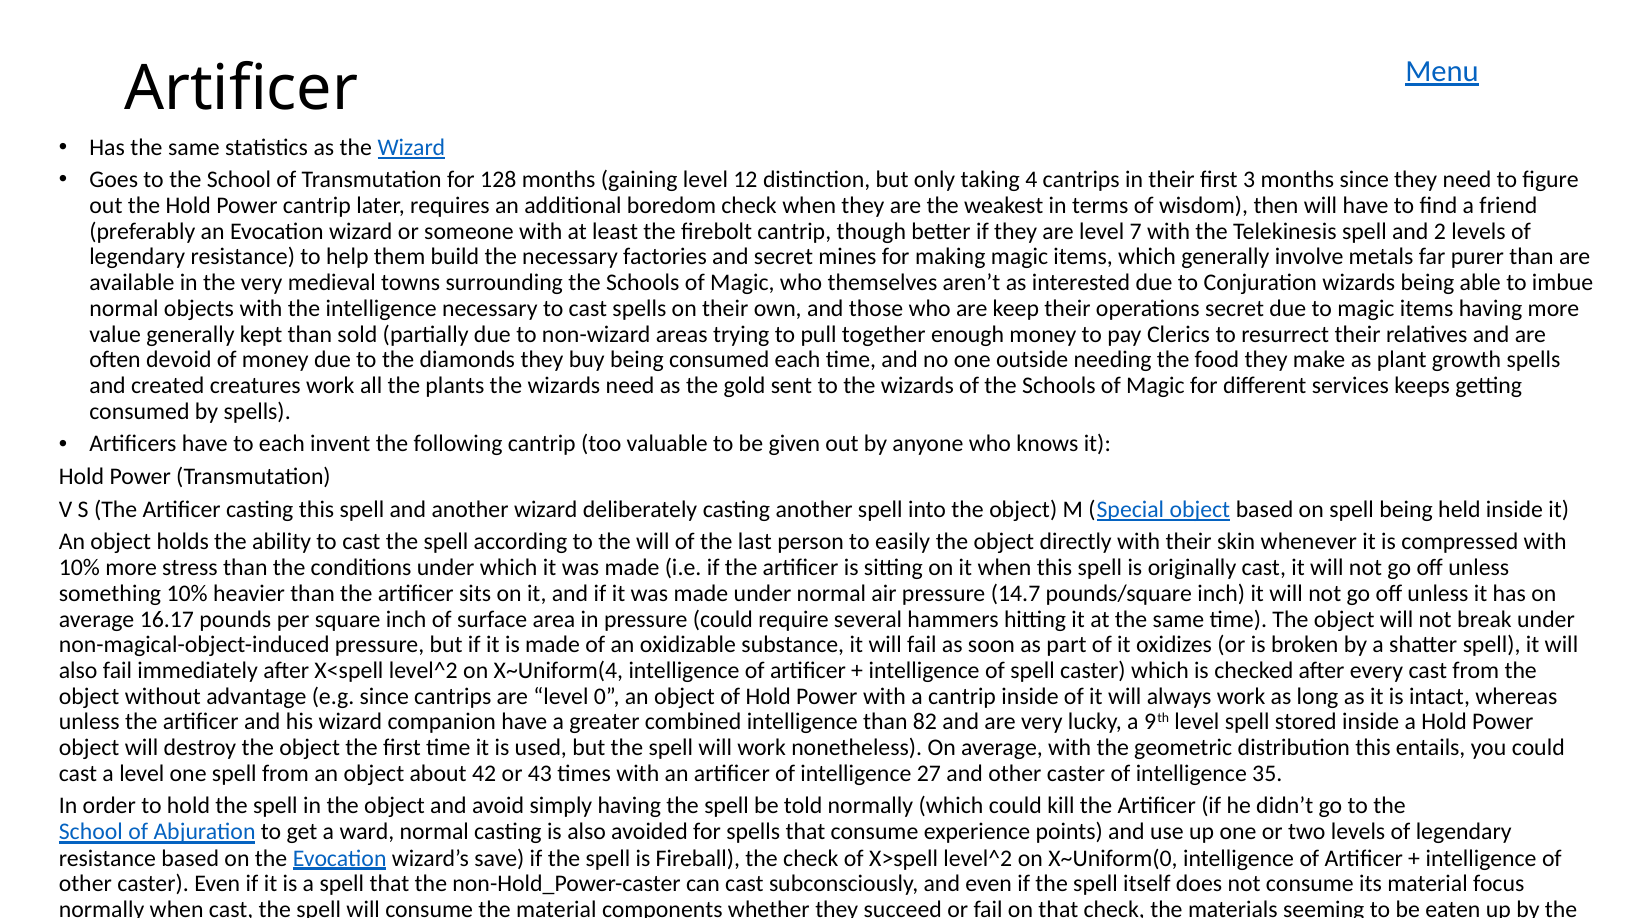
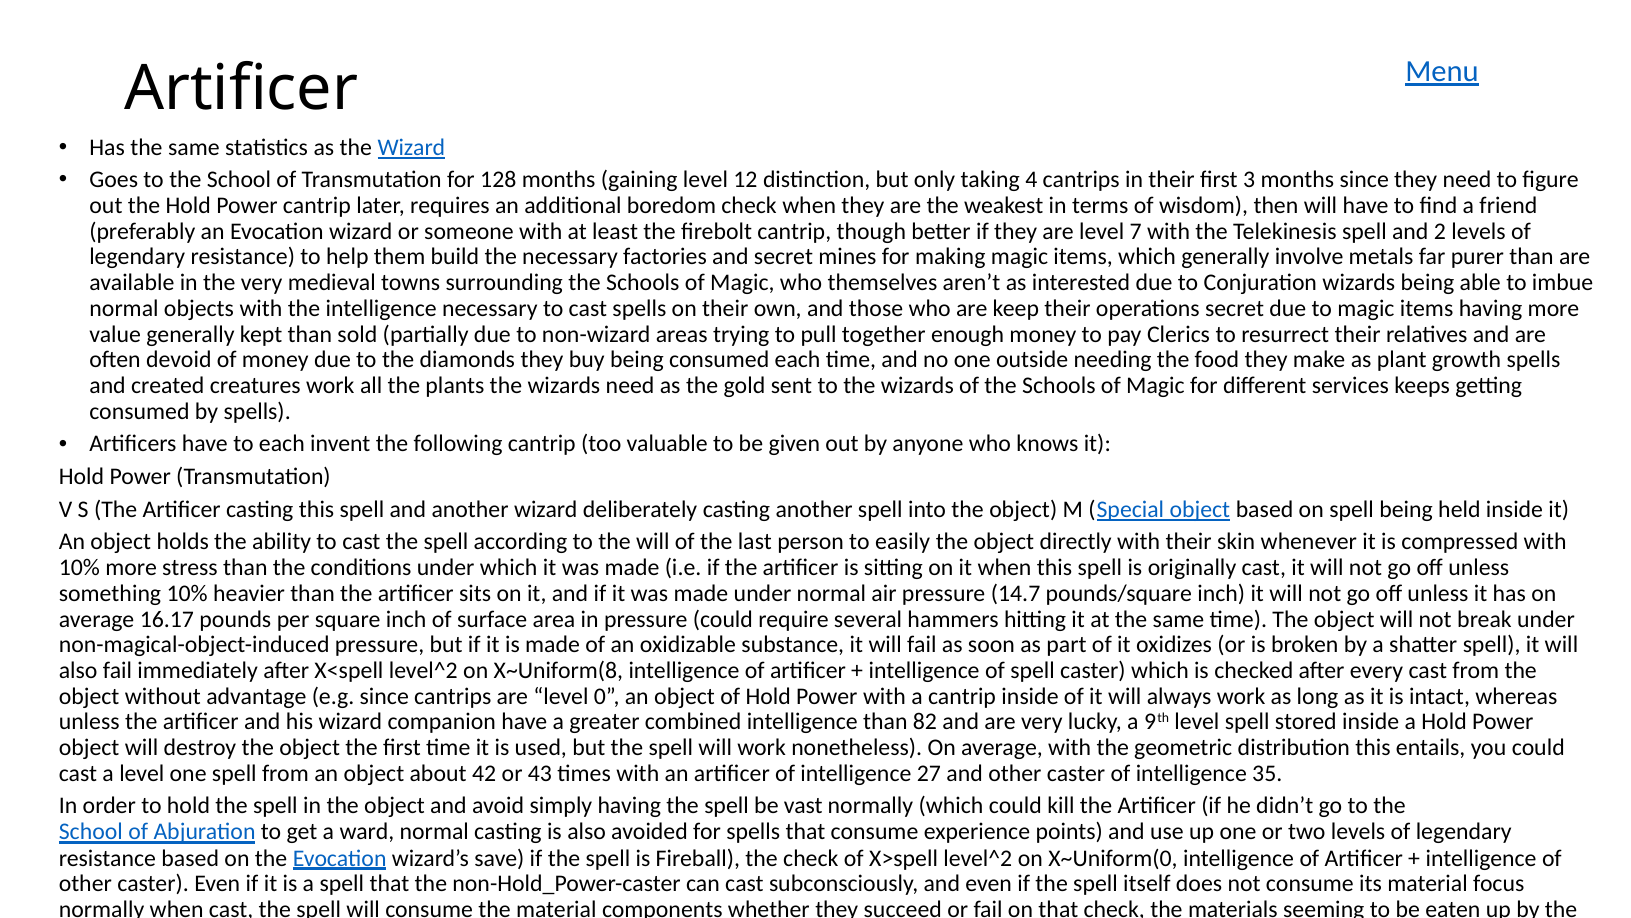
X~Uniform(4: X~Uniform(4 -> X~Uniform(8 (558, 670)
told: told -> vast (803, 806)
